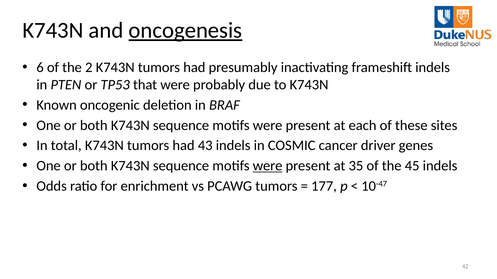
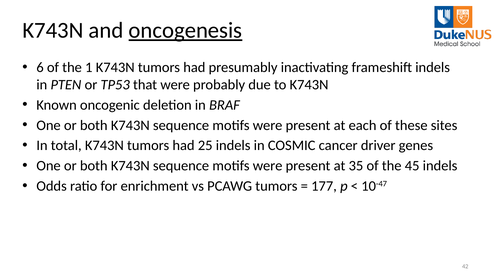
2: 2 -> 1 (89, 67)
43: 43 -> 25 (205, 146)
were underline: present -> none (268, 166)
